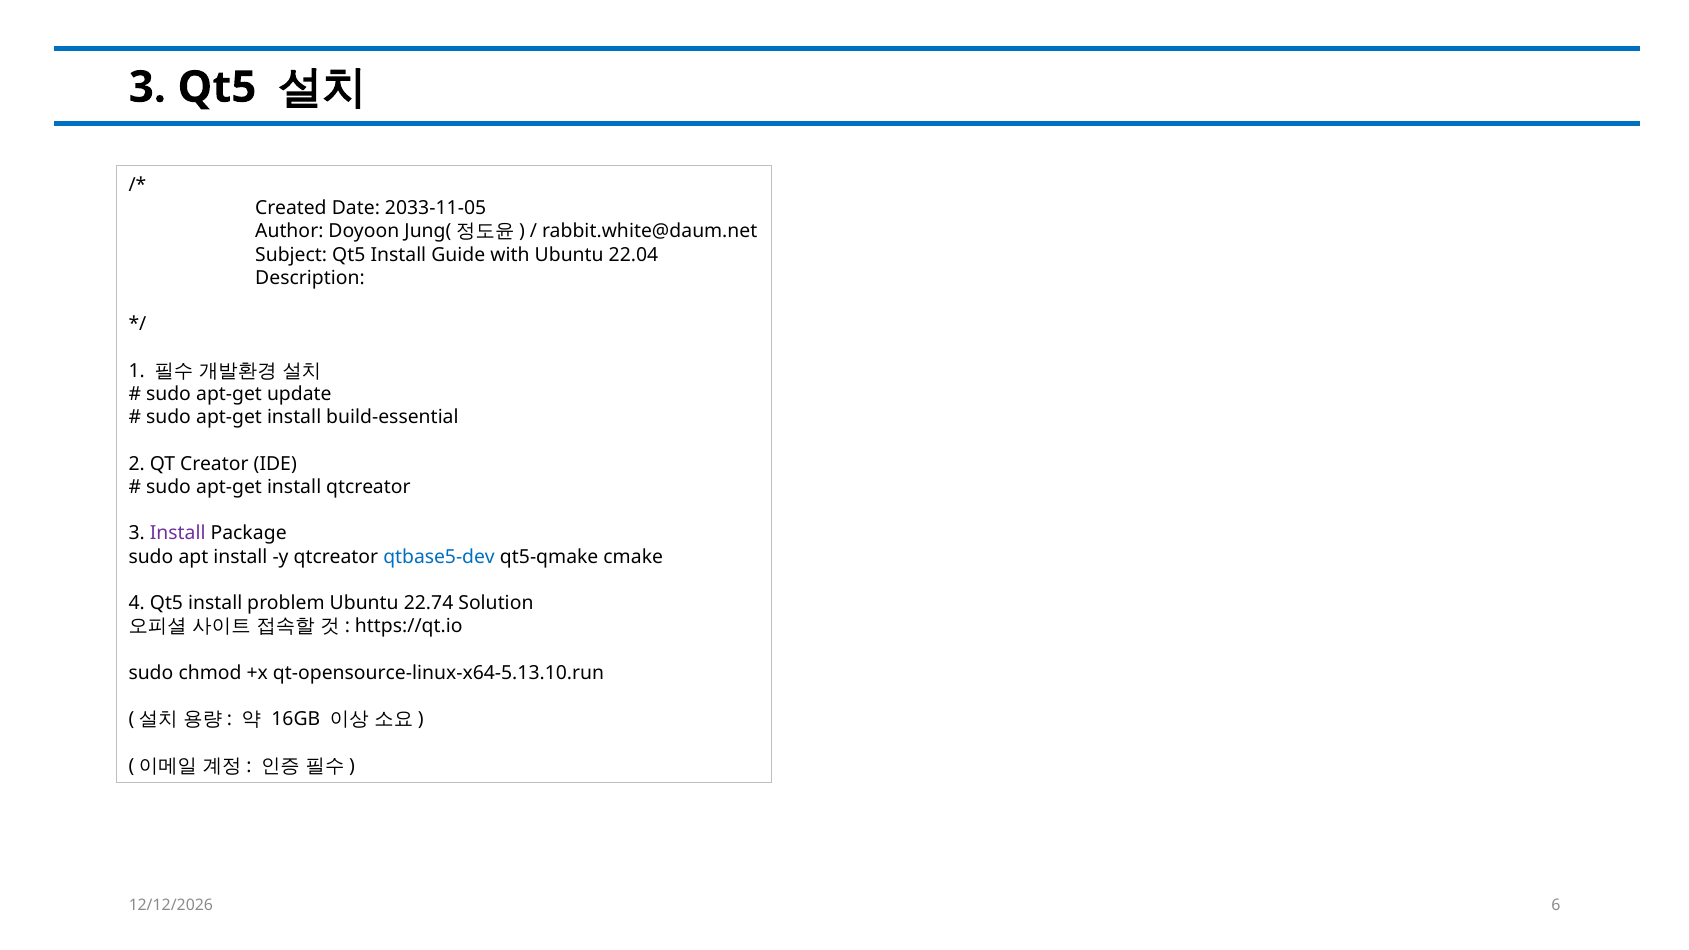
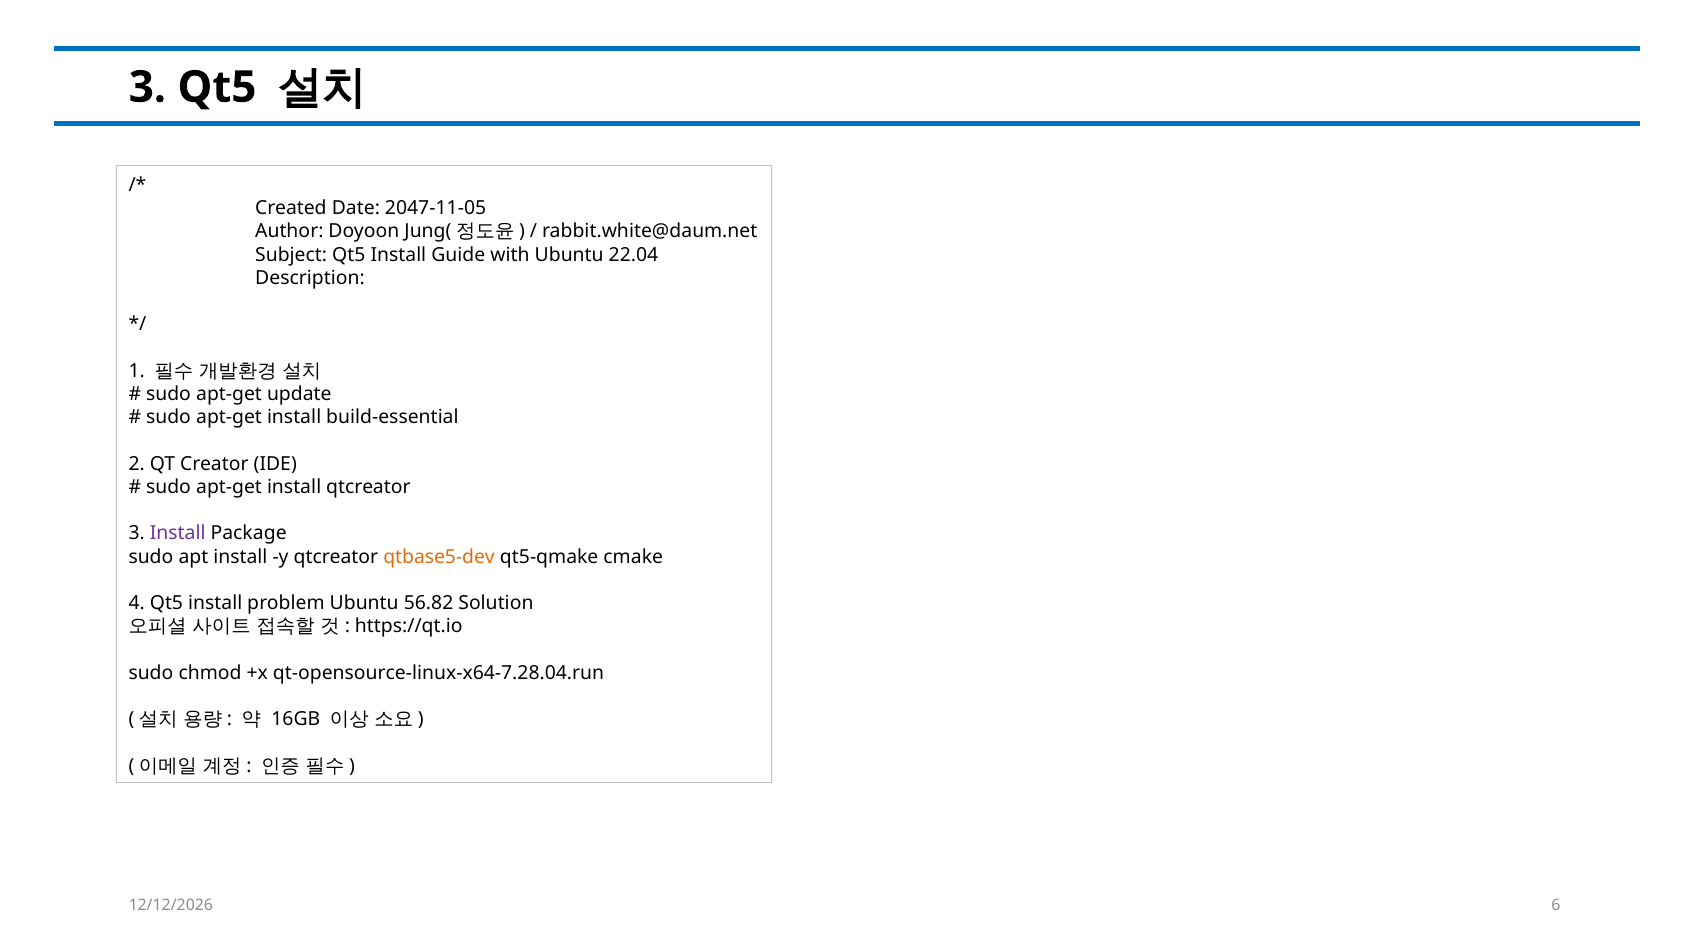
2033-11-05: 2033-11-05 -> 2047-11-05 (436, 208)
qtbase5-dev colour: blue -> orange (439, 557)
22.74: 22.74 -> 56.82 (429, 603)
qt-opensource-linux-x64-5.13.10.run: qt-opensource-linux-x64-5.13.10.run -> qt-opensource-linux-x64-7.28.04.run (439, 673)
